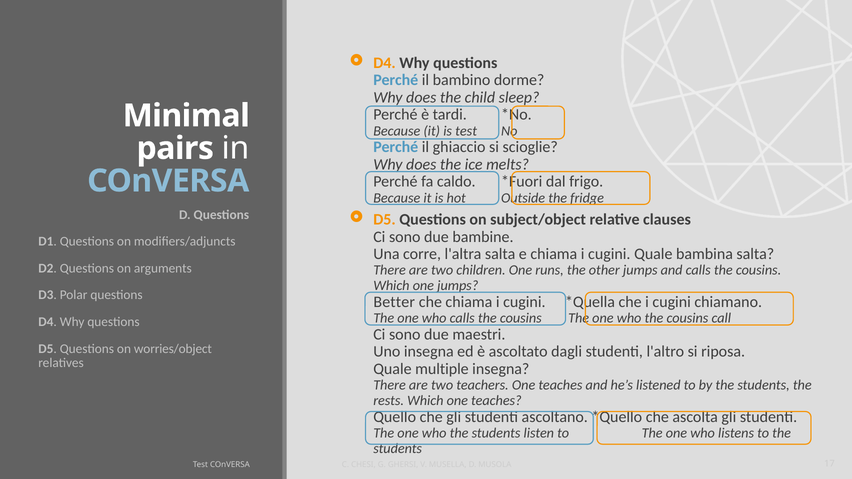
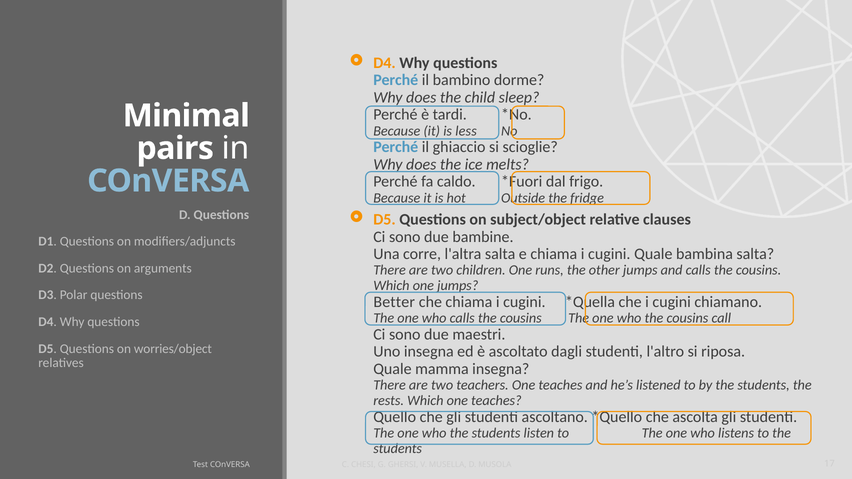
is test: test -> less (466, 131)
multiple: multiple -> mamma (442, 369)
